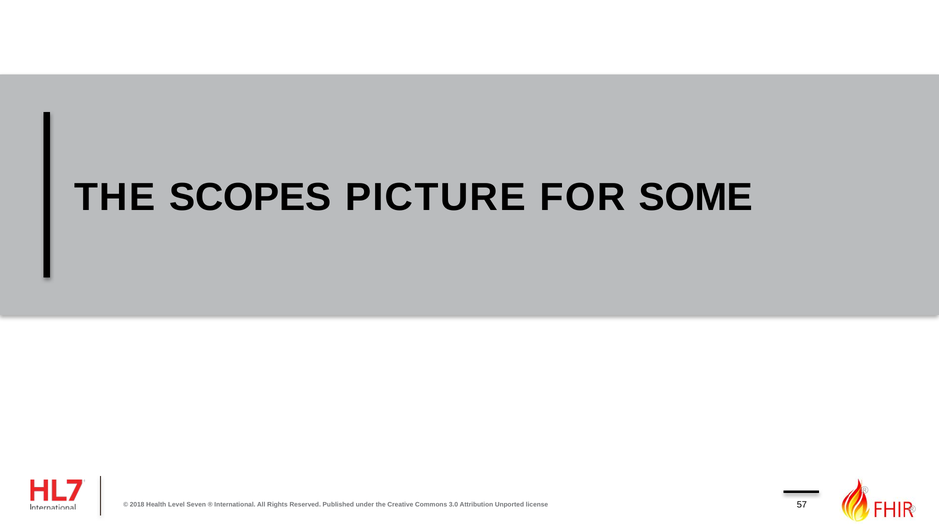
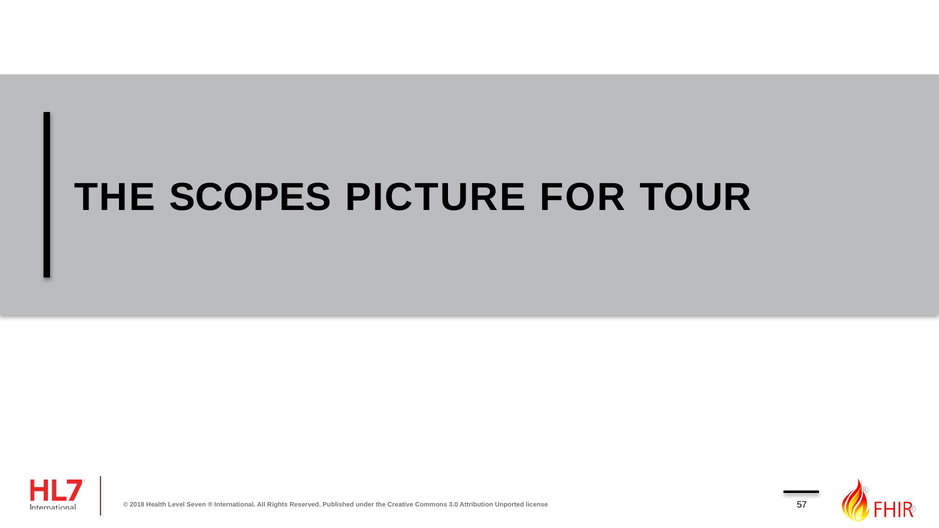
SOME: SOME -> TOUR (696, 198)
